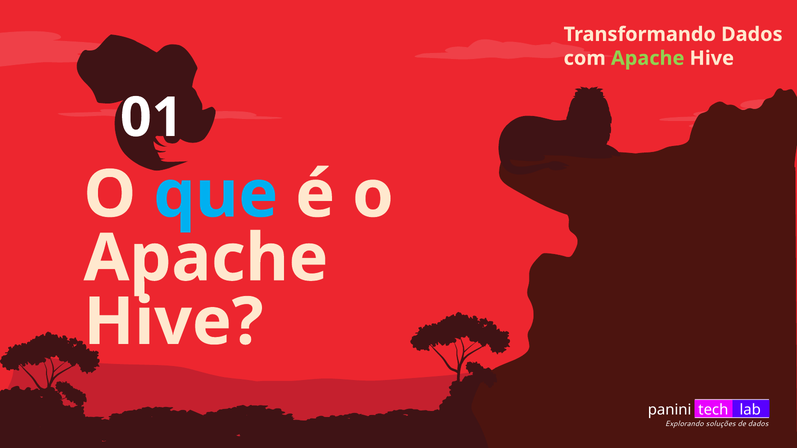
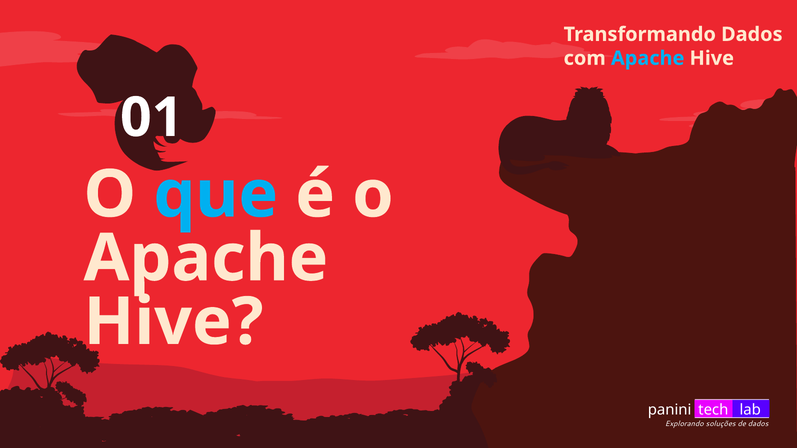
Apache colour: light green -> light blue (648, 58)
